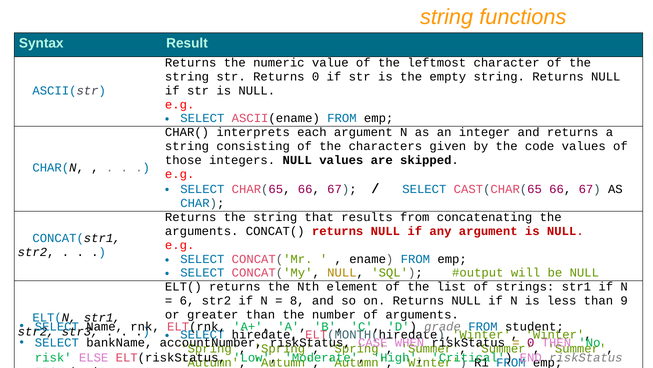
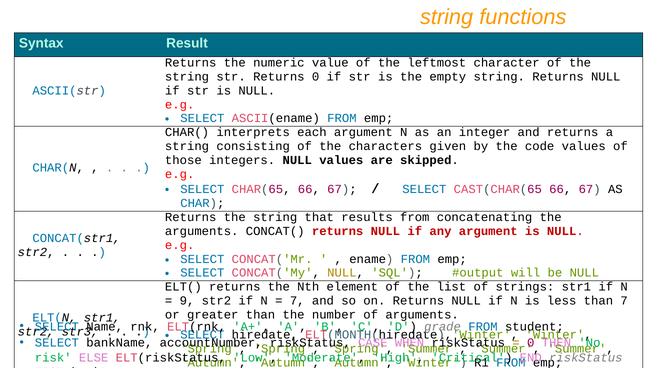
6: 6 -> 9 (187, 300)
8: 8 -> 7 (297, 300)
than 9: 9 -> 7 (624, 300)
